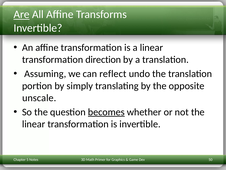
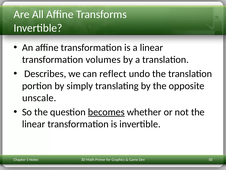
Are underline: present -> none (22, 14)
direction: direction -> volumes (103, 59)
Assuming: Assuming -> Describes (45, 74)
